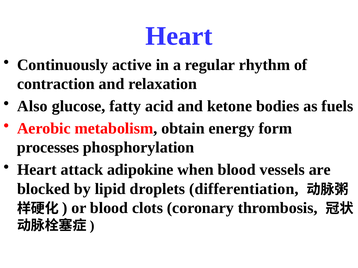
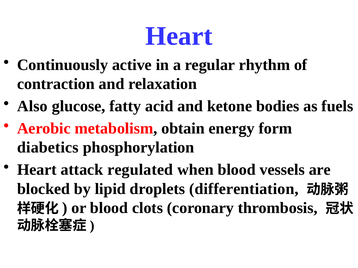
processes: processes -> diabetics (48, 148)
adipokine: adipokine -> regulated (140, 170)
